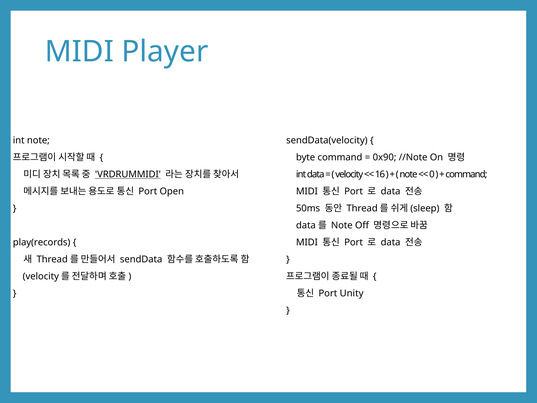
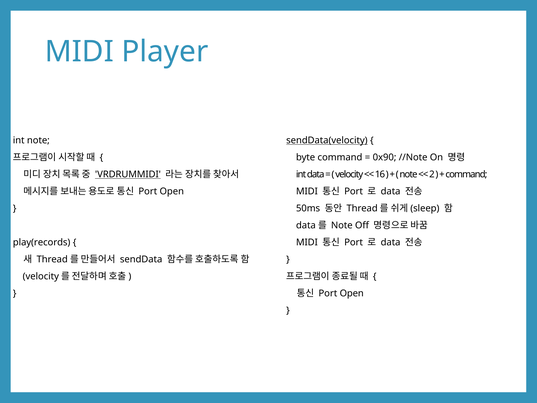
sendData(velocity underline: none -> present (327, 140)
0: 0 -> 2 (432, 174)
Unity: Unity -> Open (352, 293)
